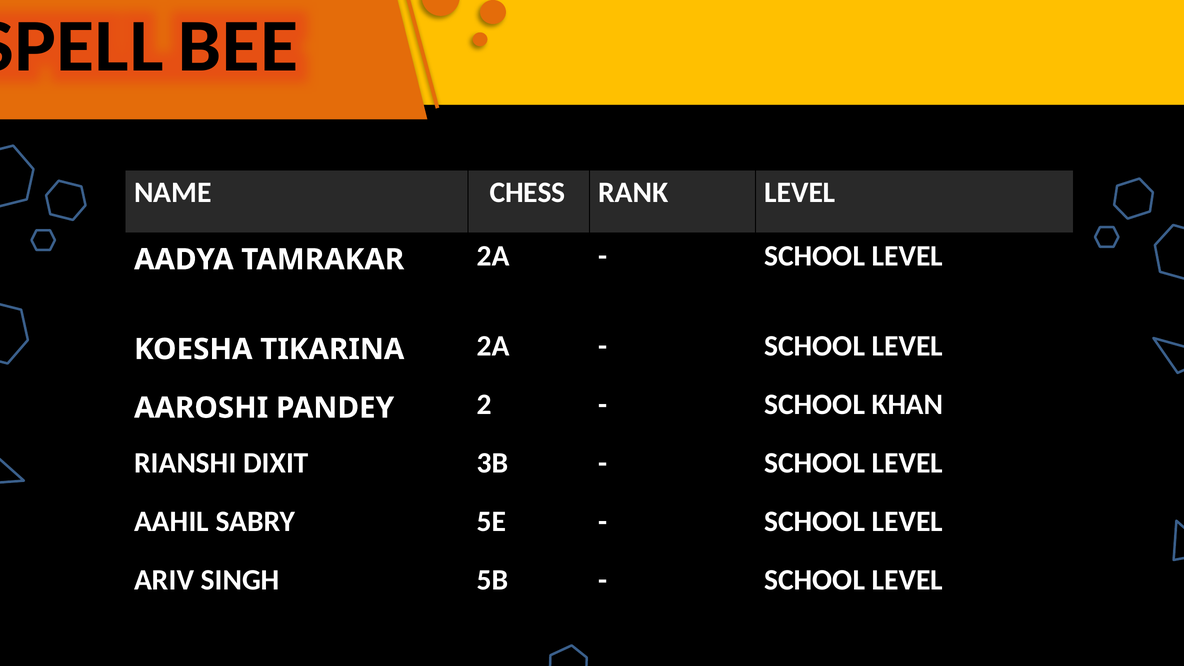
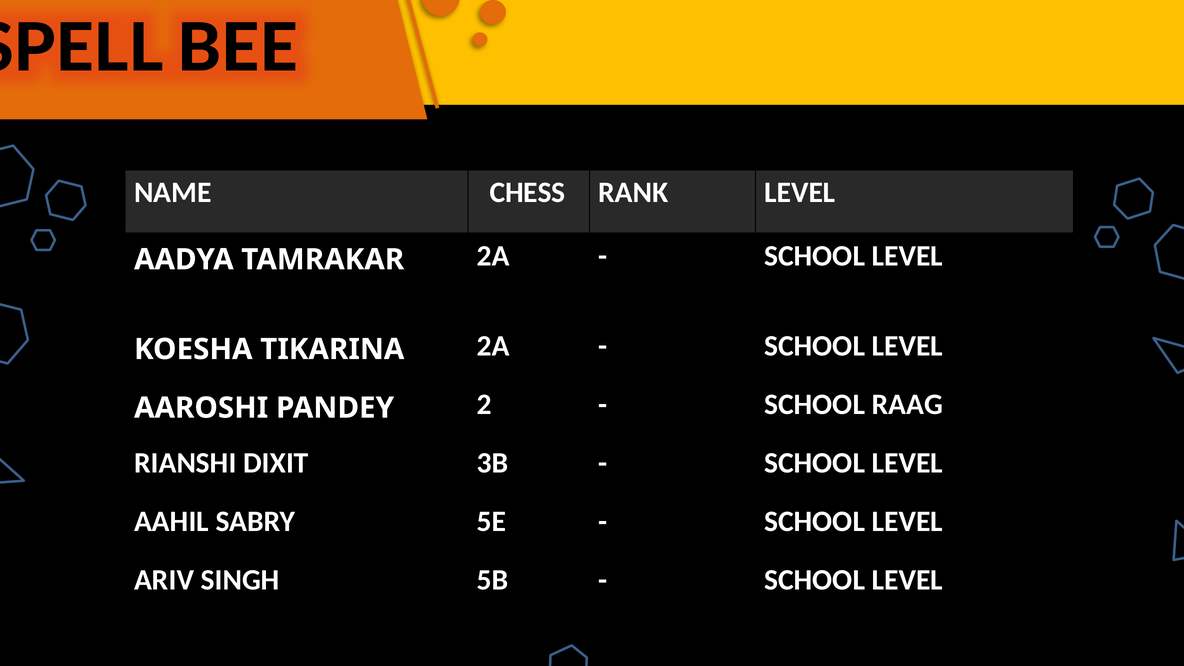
KHAN: KHAN -> RAAG (907, 404)
